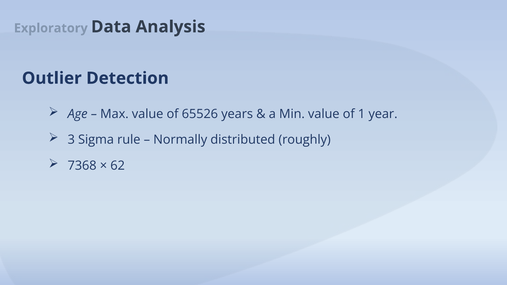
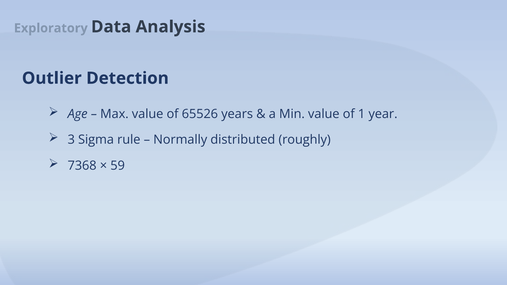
62: 62 -> 59 (118, 166)
